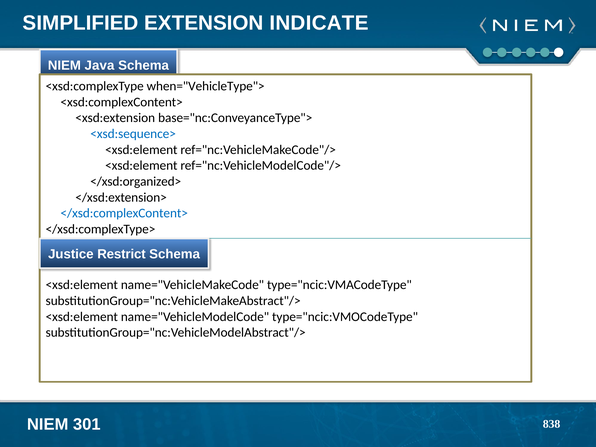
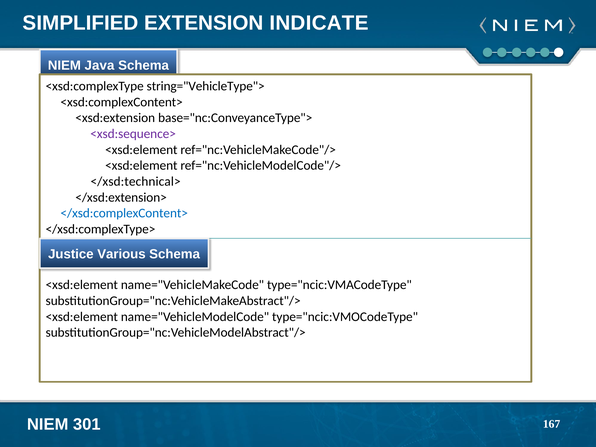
when="VehicleType">: when="VehicleType"> -> string="VehicleType"> (206, 86)
<xsd:sequence> colour: blue -> purple (133, 134)
</xsd:organized>: </xsd:organized> -> </xsd:technical> (136, 181)
Restrict: Restrict -> Various (121, 254)
838: 838 -> 167 (552, 424)
